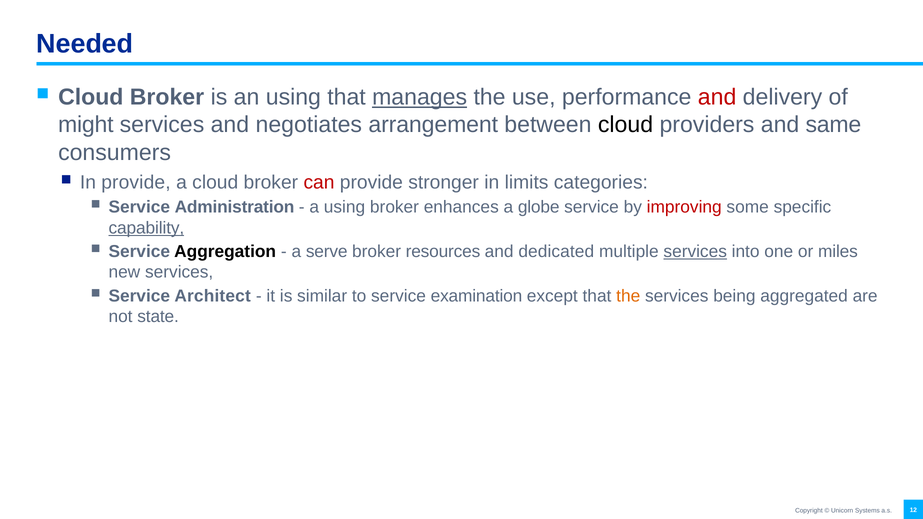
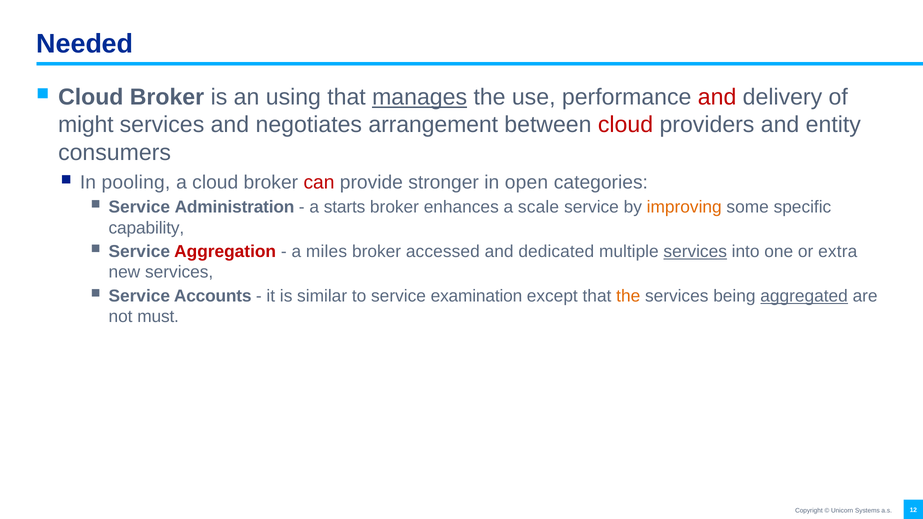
cloud colour: black -> red (626, 125)
same: same -> entity (833, 125)
In provide: provide -> pooling (136, 183)
limits: limits -> open (526, 183)
a using: using -> starts (345, 207)
globe: globe -> scale (539, 207)
improving colour: red -> orange (684, 207)
capability underline: present -> none (146, 228)
Aggregation colour: black -> red (225, 252)
serve: serve -> miles (327, 252)
resources: resources -> accessed (443, 252)
miles: miles -> extra (838, 252)
Architect: Architect -> Accounts (213, 296)
aggregated underline: none -> present (804, 296)
state: state -> must (158, 317)
